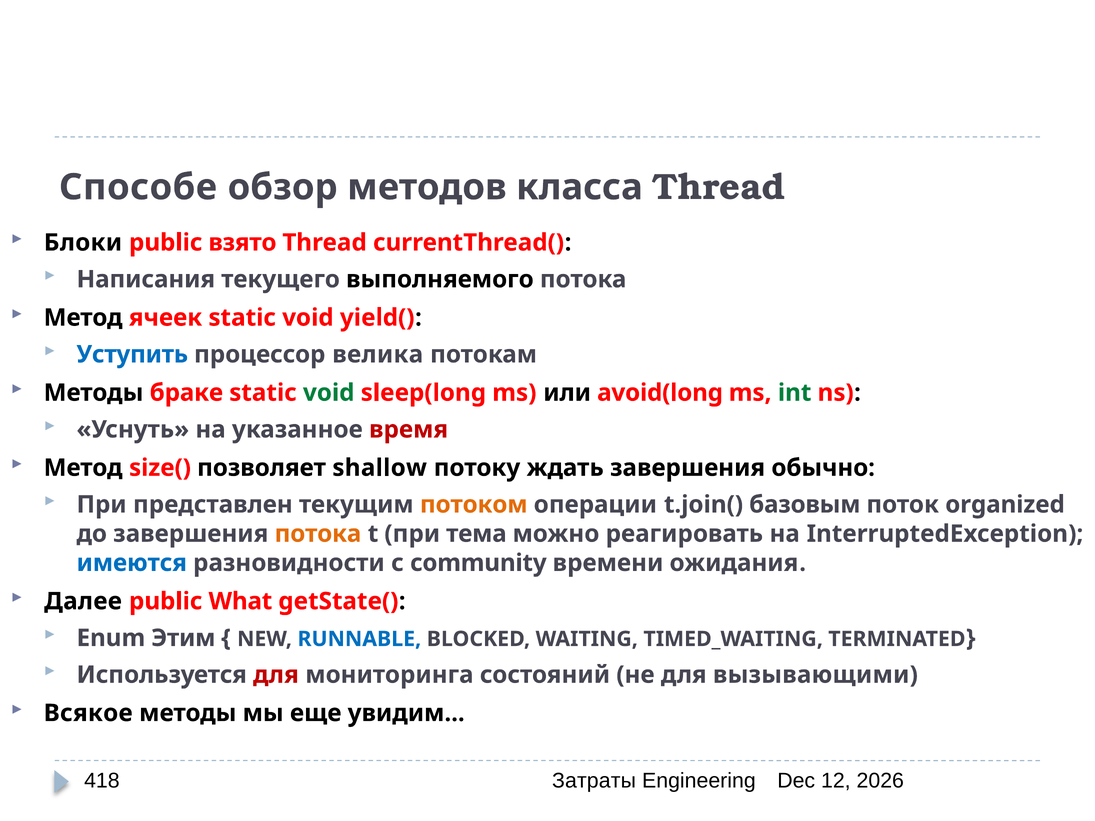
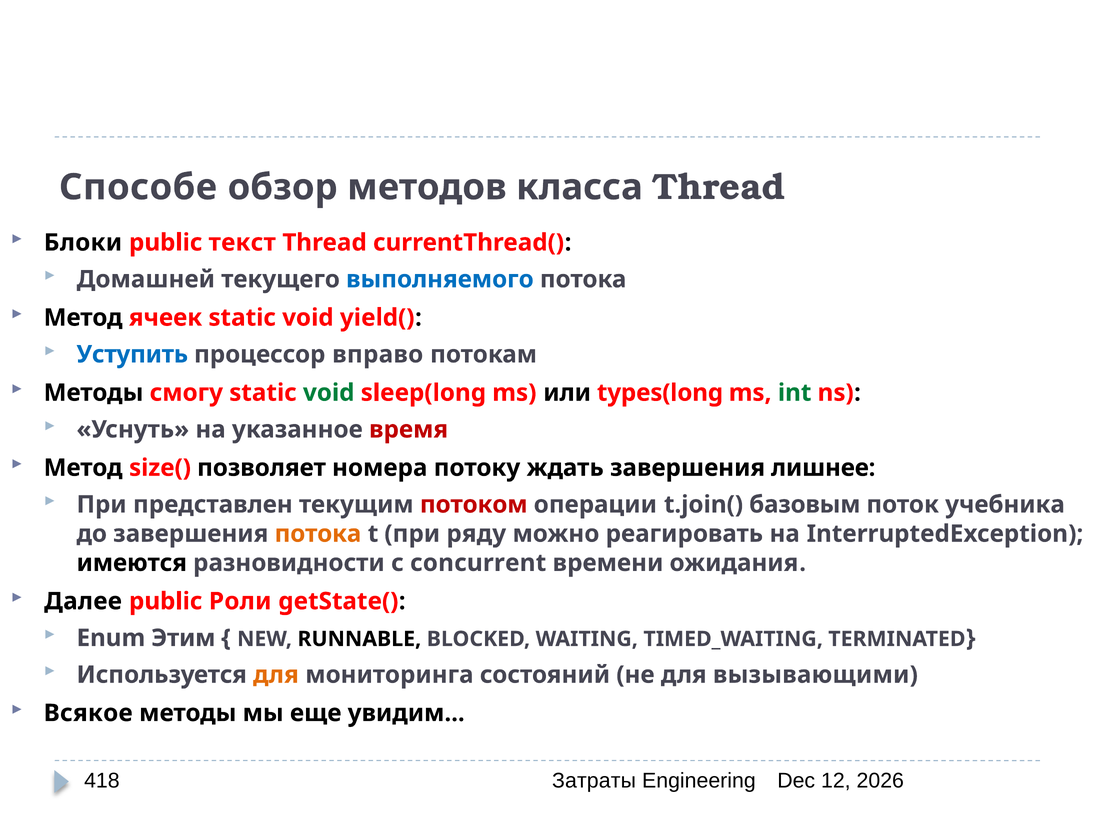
взято: взято -> текст (242, 243)
Написания: Написания -> Домашней (146, 279)
выполняемого colour: black -> blue (440, 279)
велика: велика -> вправо (378, 355)
браке: браке -> смогу (186, 393)
avoid(long: avoid(long -> types(long (660, 393)
shallow: shallow -> номера (380, 468)
обычно: обычно -> лишнее (823, 468)
потоком colour: orange -> red (474, 505)
organized: organized -> учебника (1005, 505)
тема: тема -> ряду (476, 534)
имеются colour: blue -> black (132, 563)
community: community -> concurrent (478, 563)
What: What -> Роли (240, 601)
RUNNABLE colour: blue -> black (359, 639)
для colour: red -> orange (276, 675)
